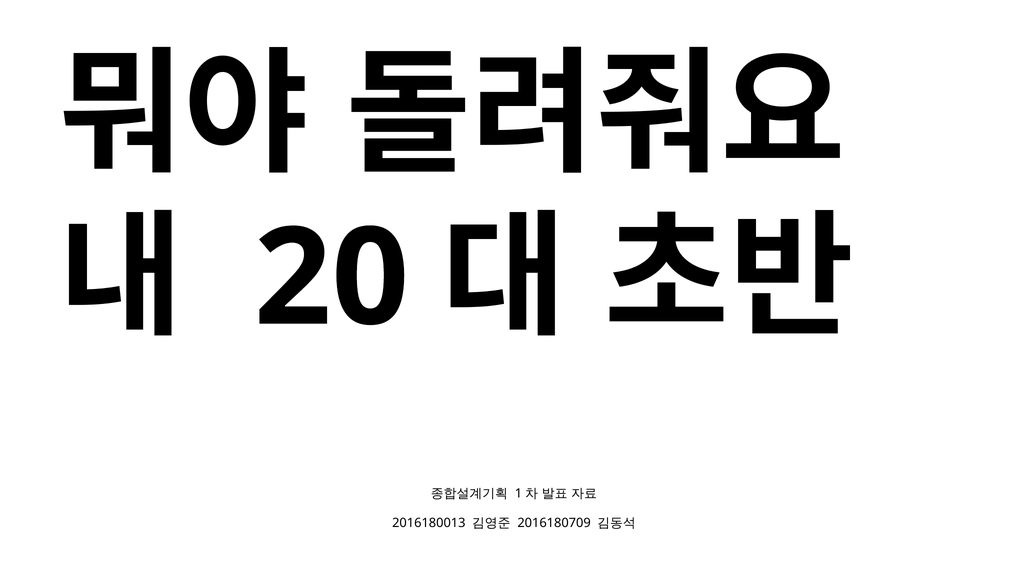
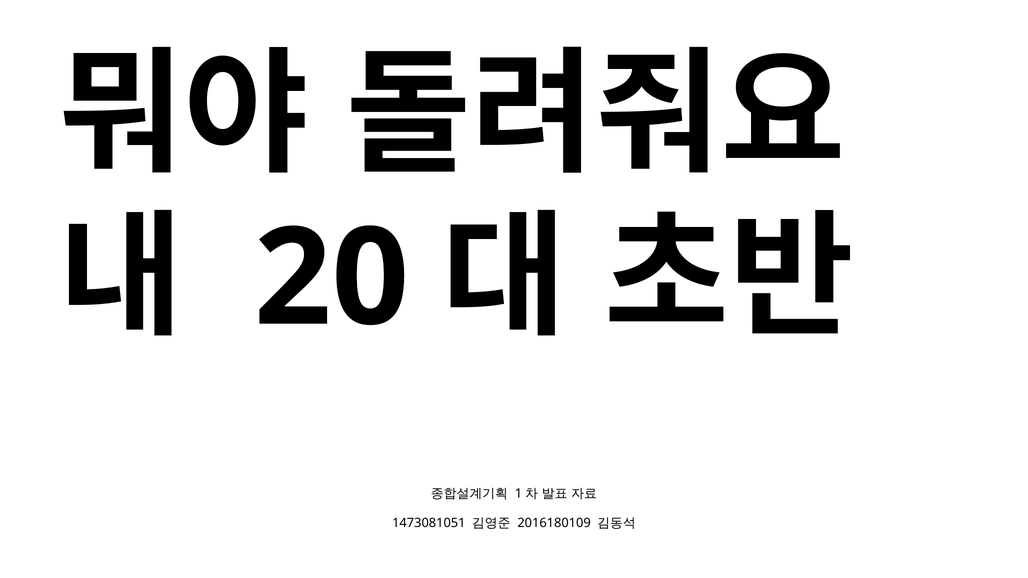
2016180013: 2016180013 -> 1473081051 (429, 523)
2016180709: 2016180709 -> 2016180109 (554, 523)
